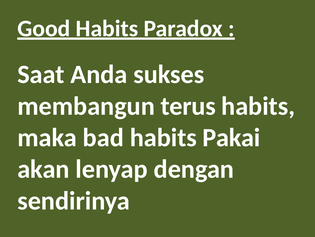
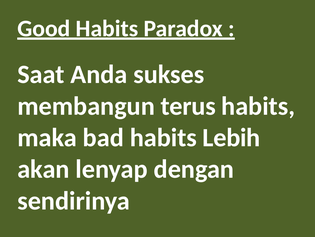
Pakai: Pakai -> Lebih (231, 137)
